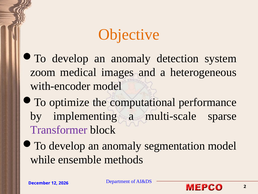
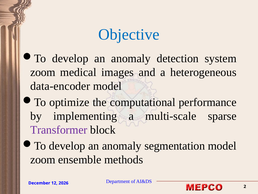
Objective colour: orange -> blue (129, 34)
with-encoder: with-encoder -> data-encoder (60, 86)
while: while -> zoom (43, 159)
